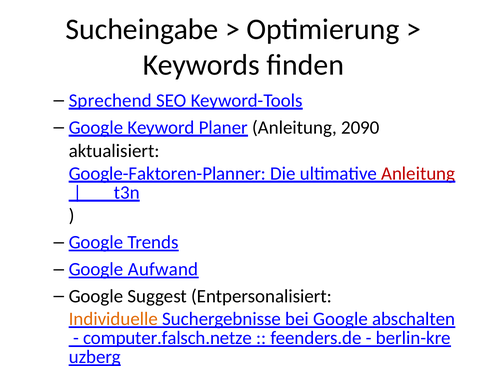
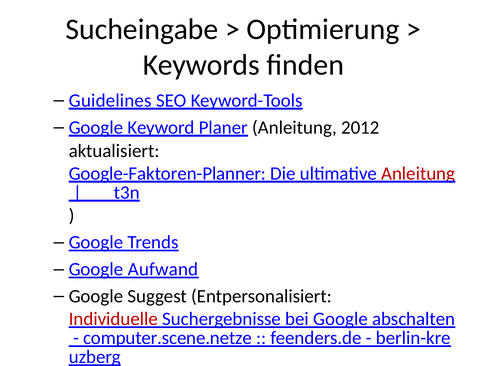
Sprechend: Sprechend -> Guidelines (110, 100)
2090: 2090 -> 2012 (360, 127)
Individuelle colour: orange -> red (113, 318)
computer.falsch.netze: computer.falsch.netze -> computer.scene.netze (168, 337)
